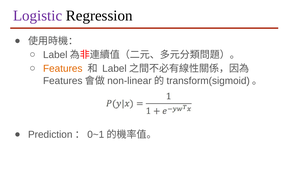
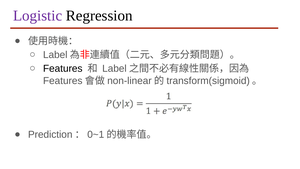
Features colour: orange -> black (63, 69)
